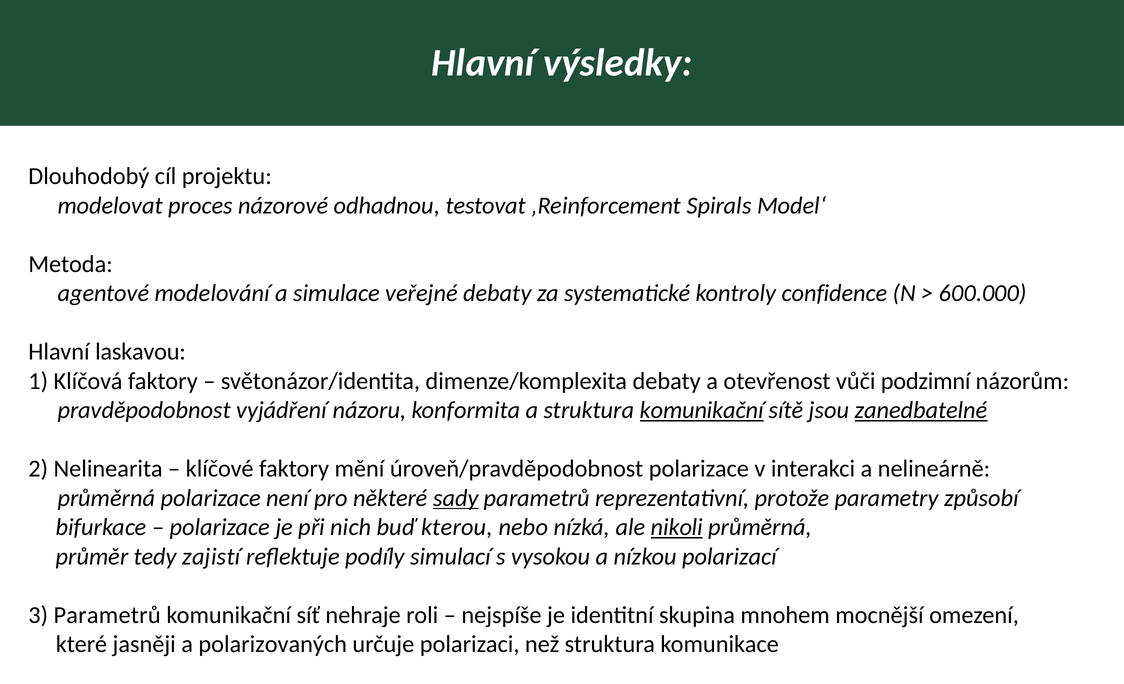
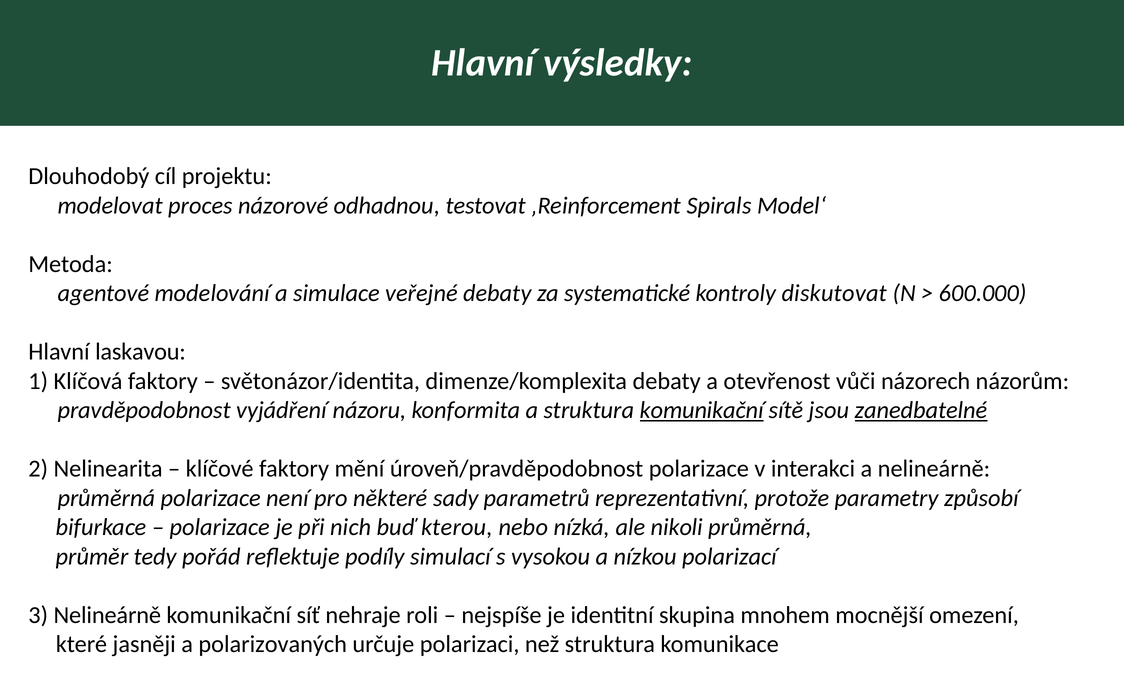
confidence: confidence -> diskutovat (834, 293)
podzimní: podzimní -> názorech (926, 381)
sady underline: present -> none (456, 498)
nikoli underline: present -> none (677, 527)
zajistí: zajistí -> pořád (212, 556)
3 Parametrů: Parametrů -> Nelineárně (107, 614)
